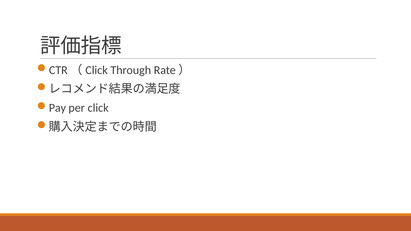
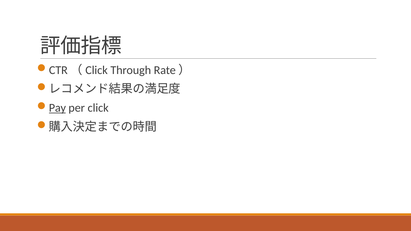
Pay underline: none -> present (57, 108)
